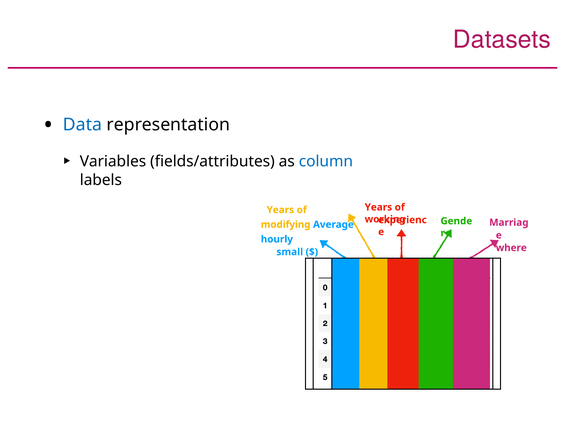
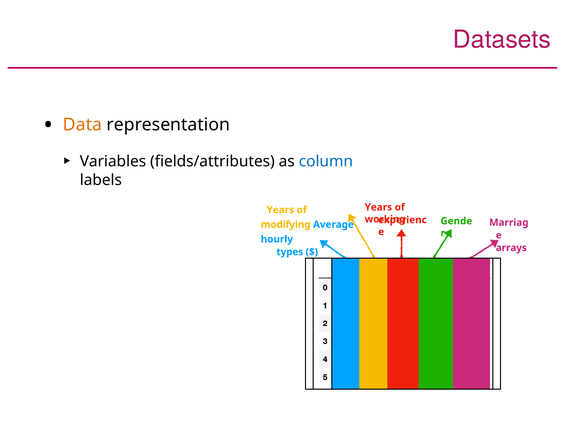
Data colour: blue -> orange (82, 125)
where: where -> arrays (511, 248)
small: small -> types (290, 252)
